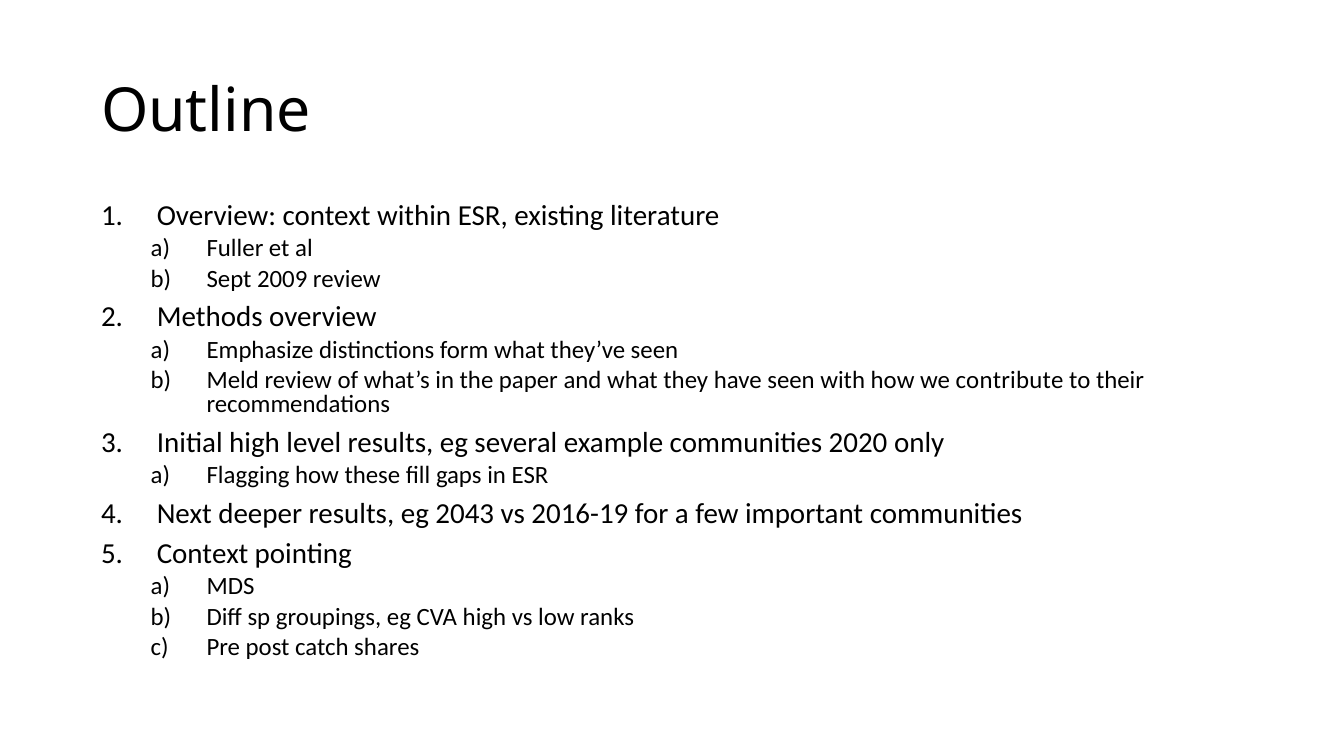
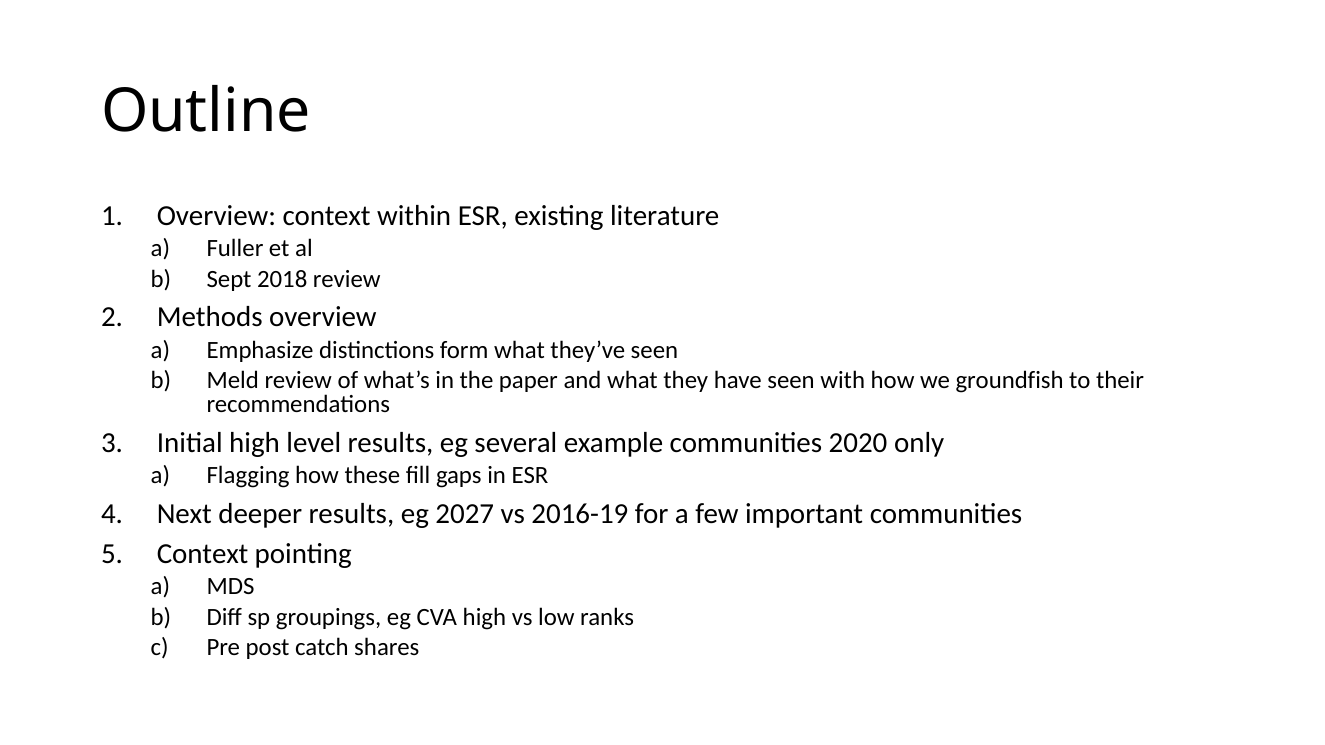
2009: 2009 -> 2018 (282, 279)
contribute: contribute -> groundfish (1010, 380)
2043: 2043 -> 2027 (465, 514)
